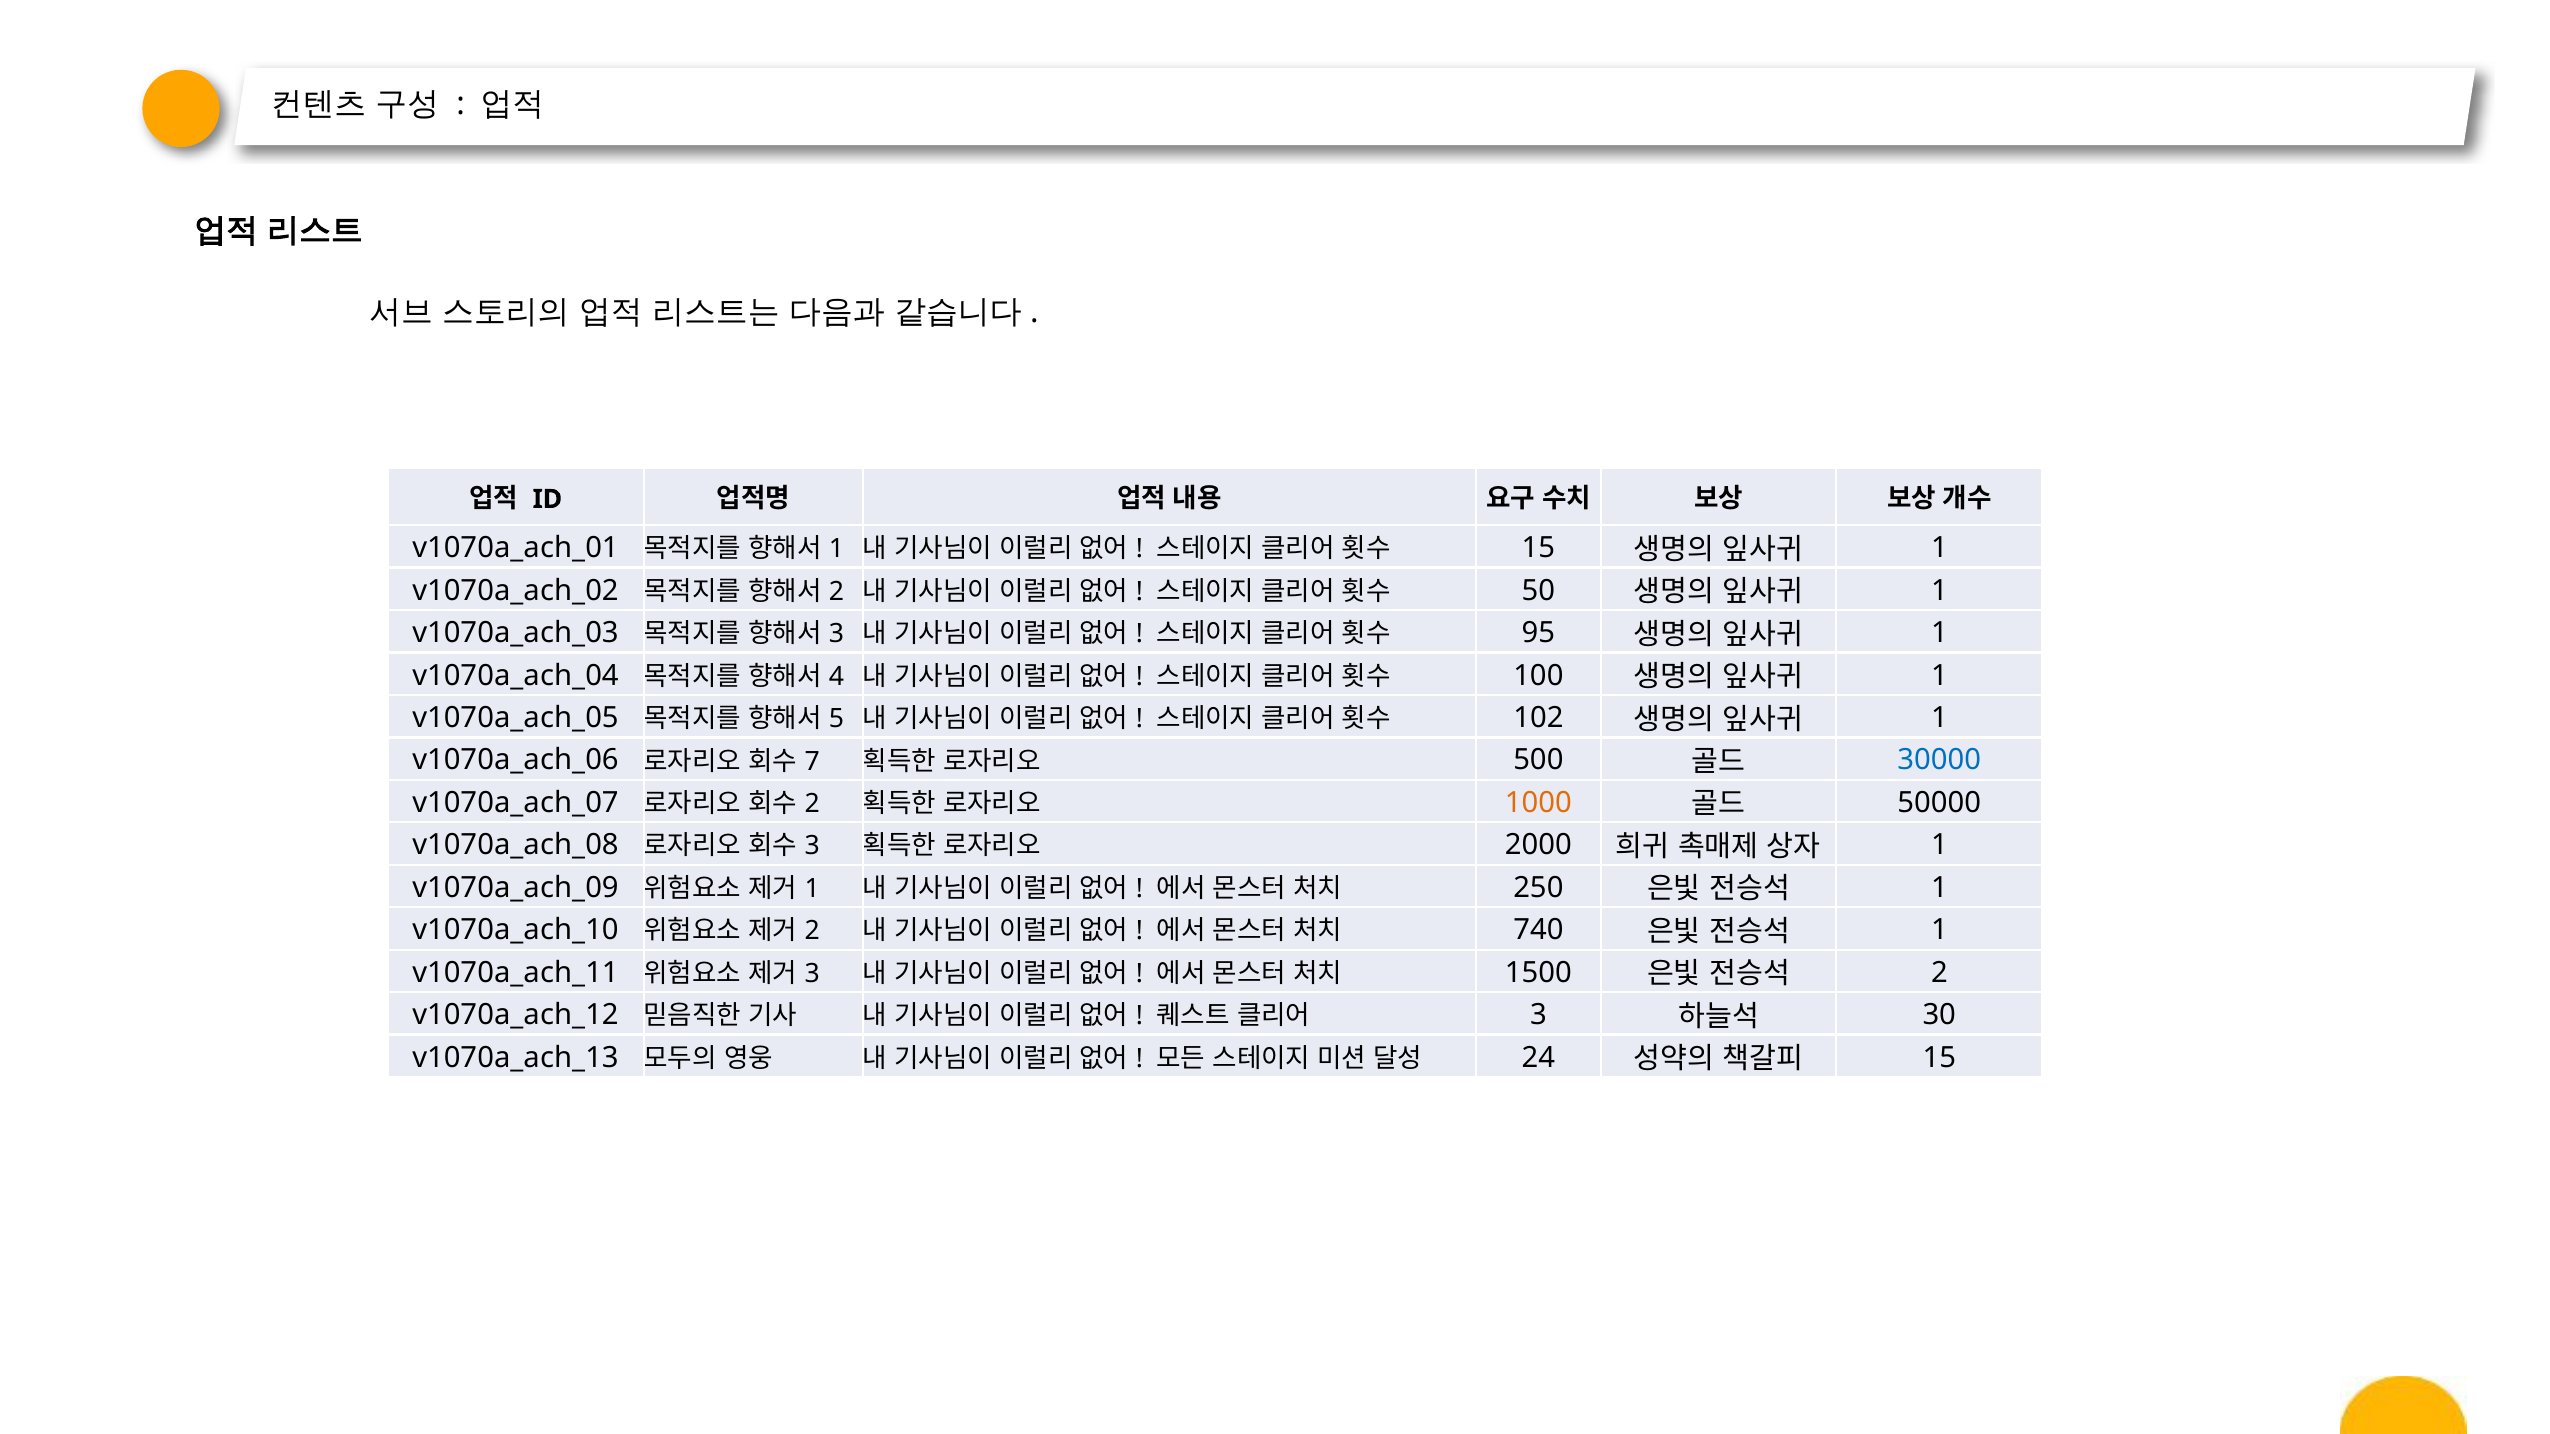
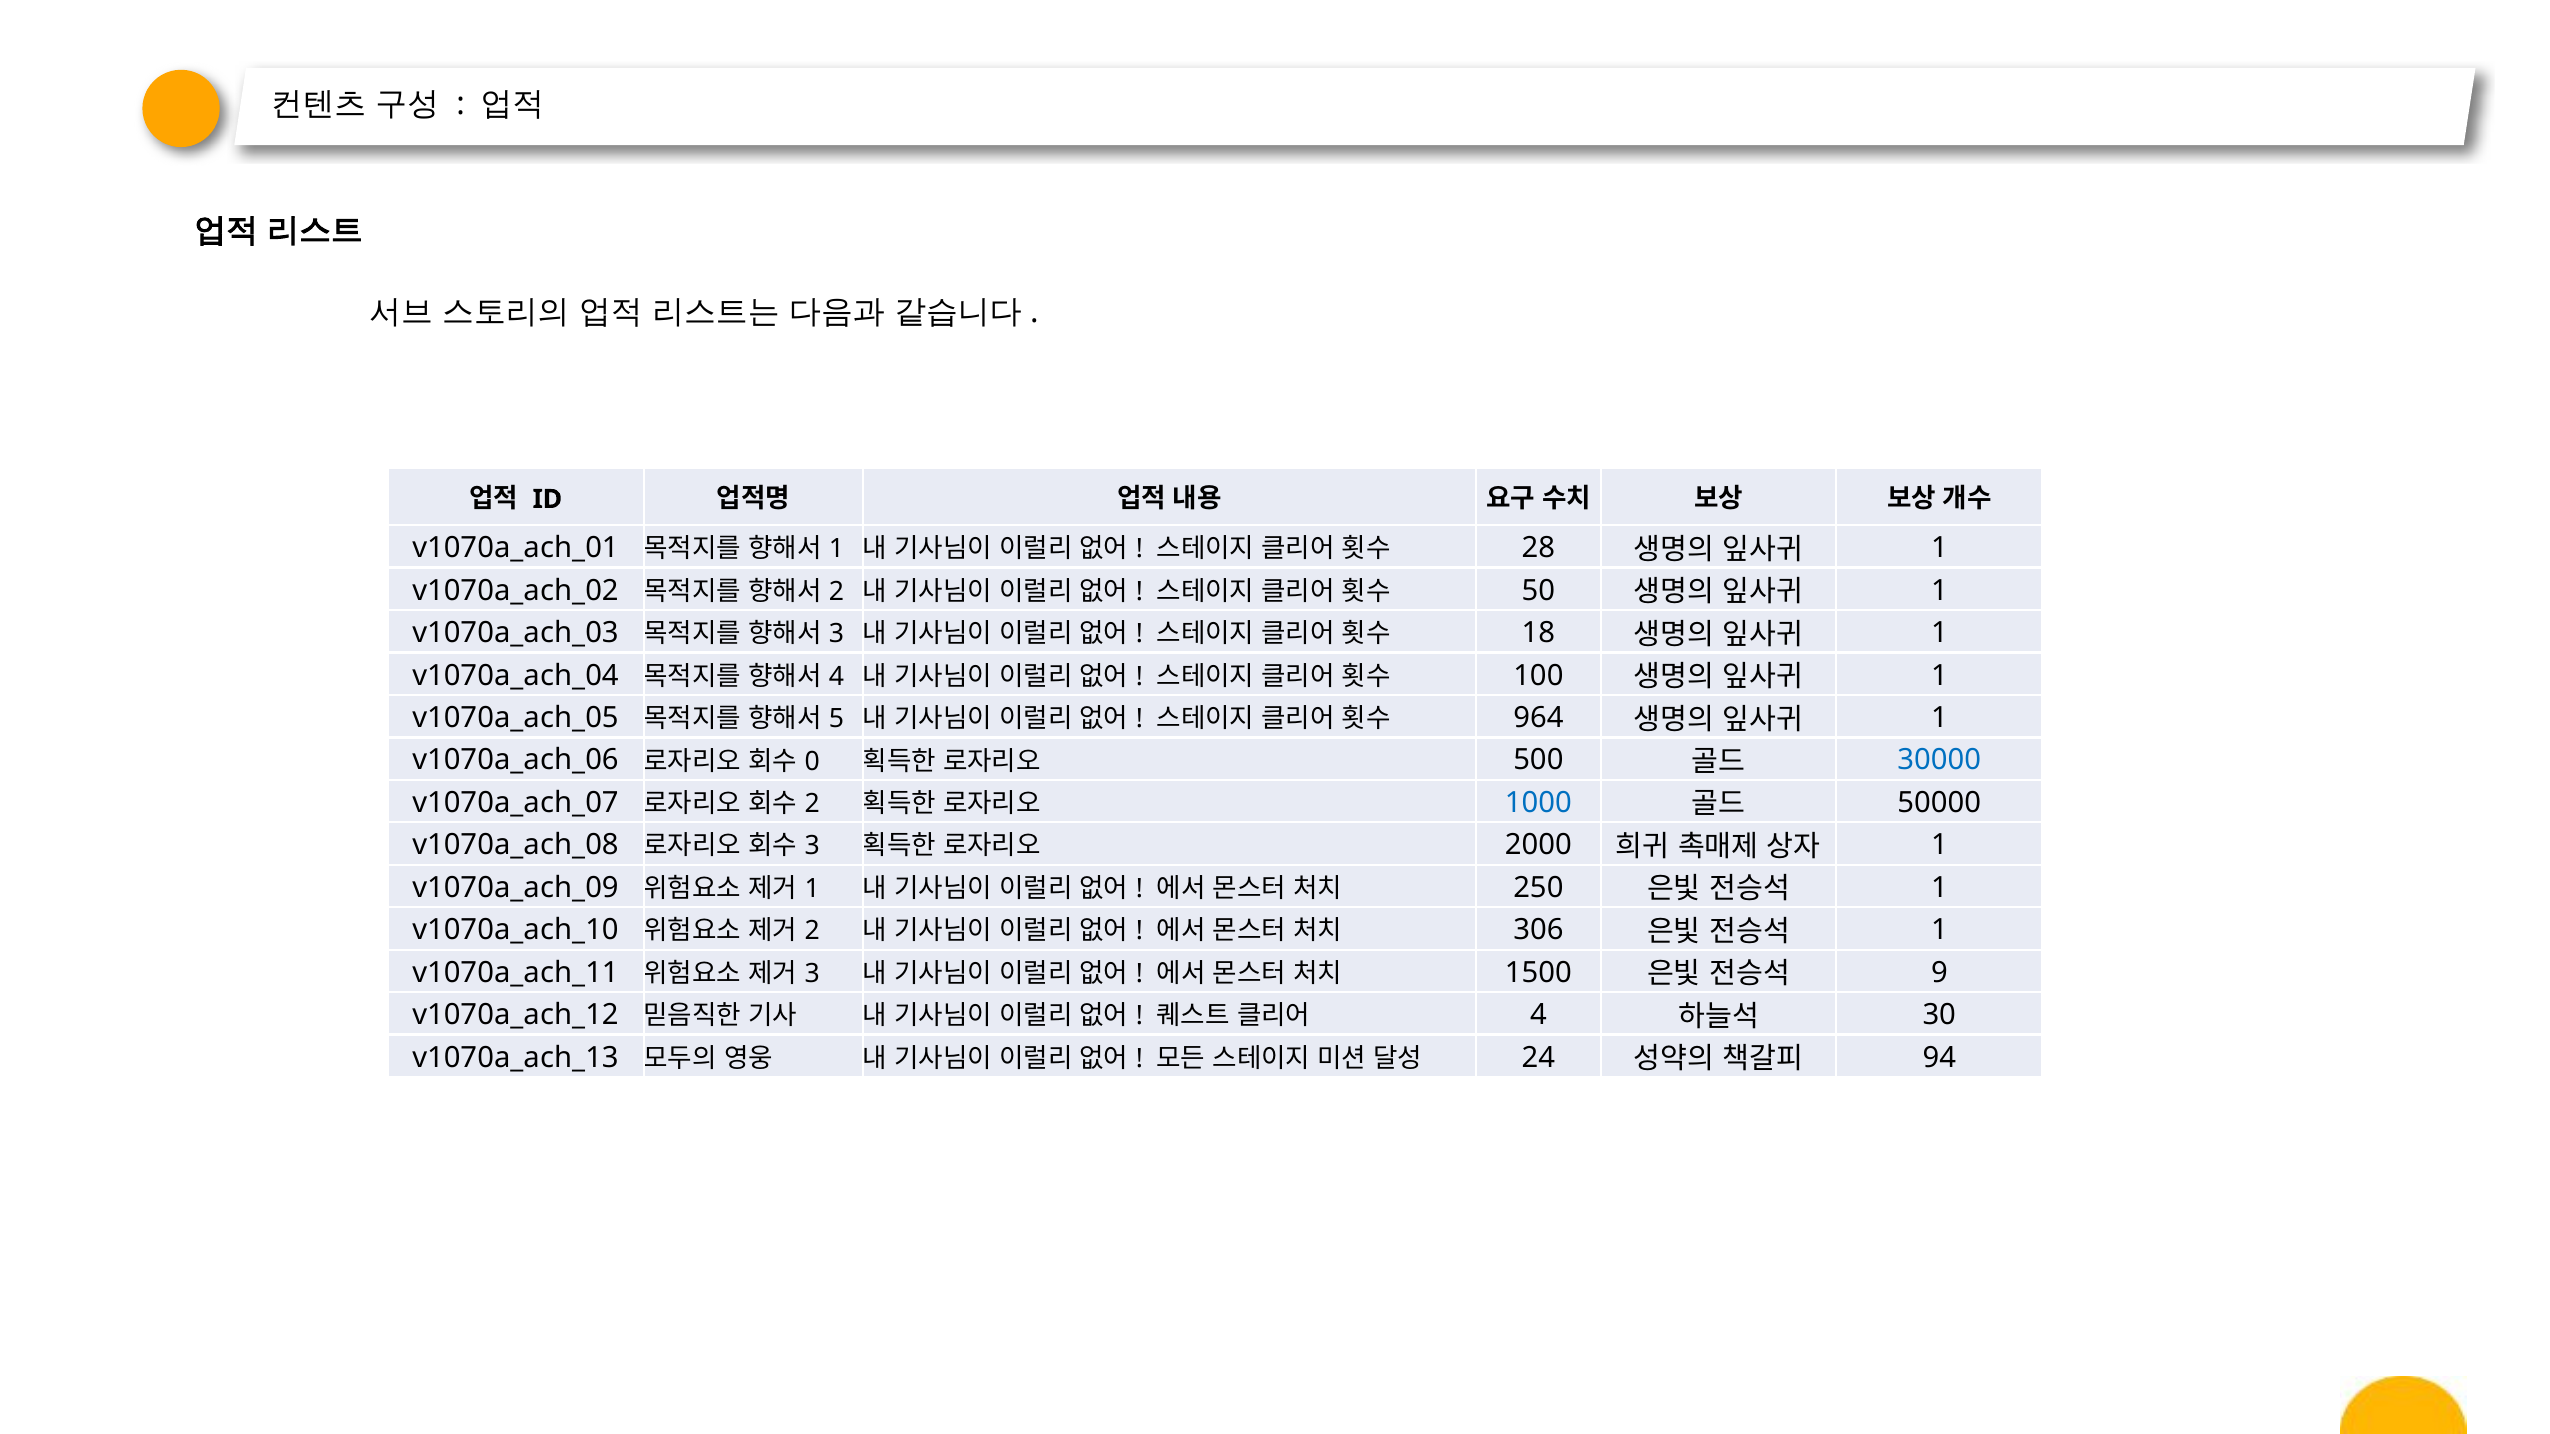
15: 15 -> 28 (1538, 548)
95: 95 -> 18 (1538, 633)
102: 102 -> 964 (1539, 718)
7: 7 -> 0 (812, 761)
1000 colour: orange -> blue (1538, 803)
740: 740 -> 306 (1539, 930)
2: 2 -> 9 (1940, 973)
3: 3 -> 4 (1538, 1015)
15: 15 -> 94 (1939, 1058)
